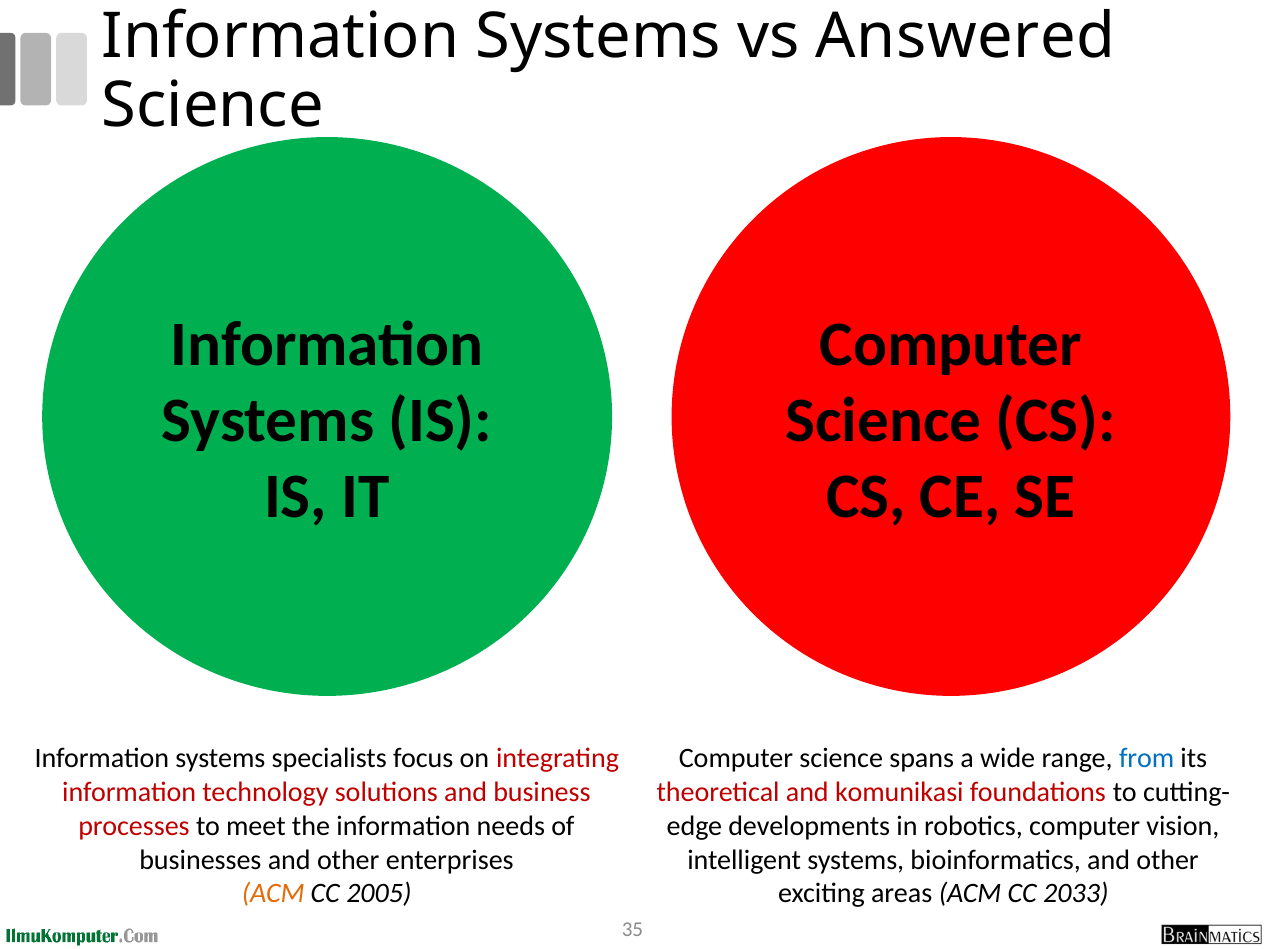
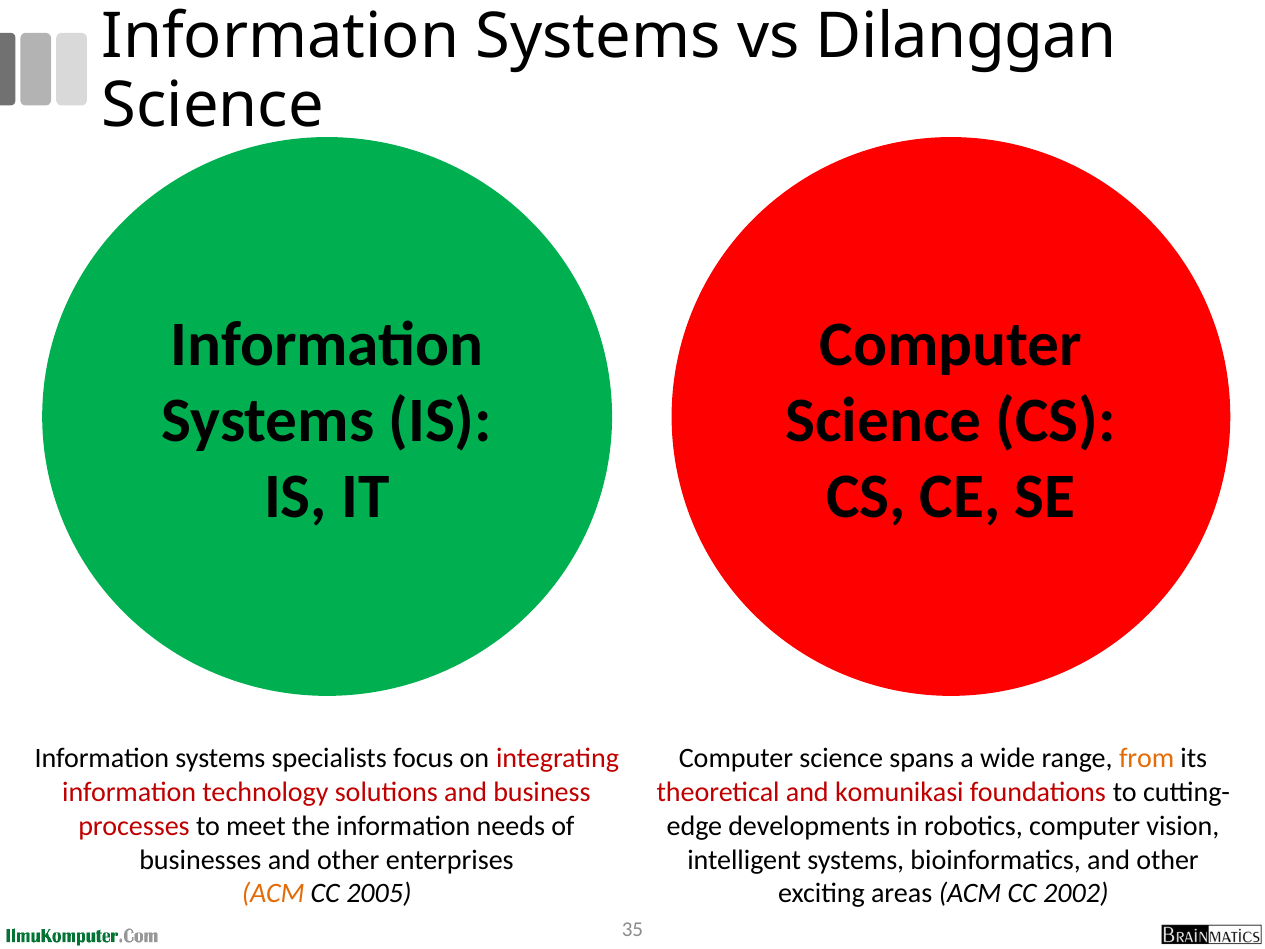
Answered: Answered -> Dilanggan (966, 37)
from colour: blue -> orange (1147, 758)
2033: 2033 -> 2002 (1076, 893)
